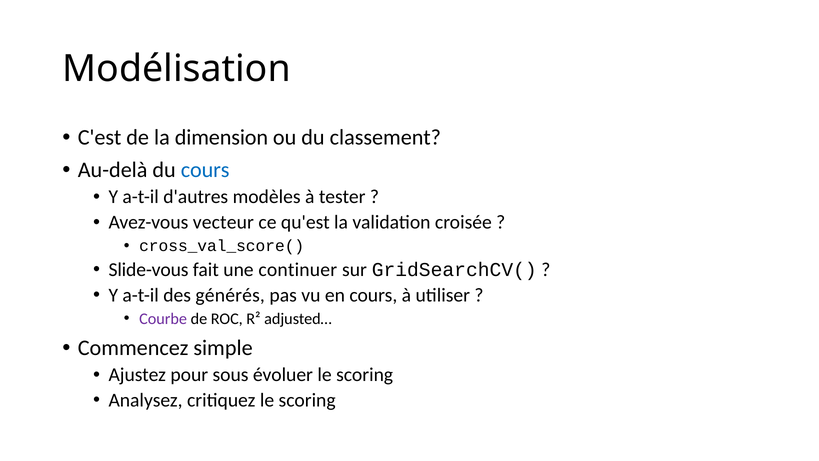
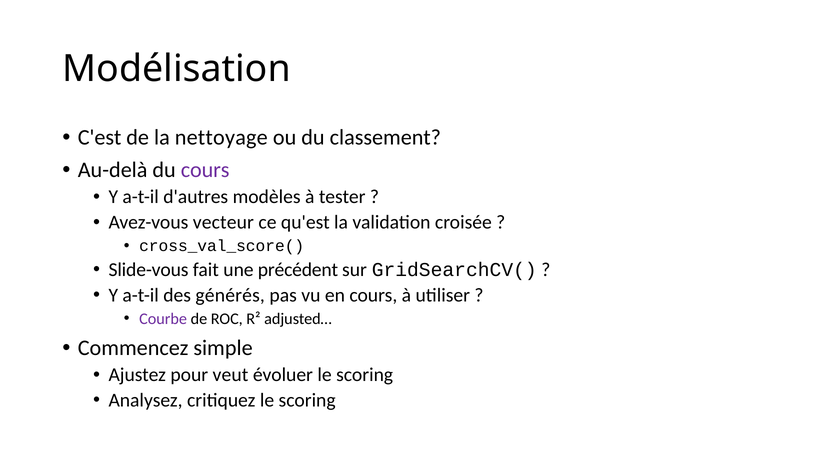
dimension: dimension -> nettoyage (221, 138)
cours colour: blue -> purple (205, 170)
continuer: continuer -> précédent (298, 270)
sous: sous -> veut (230, 375)
